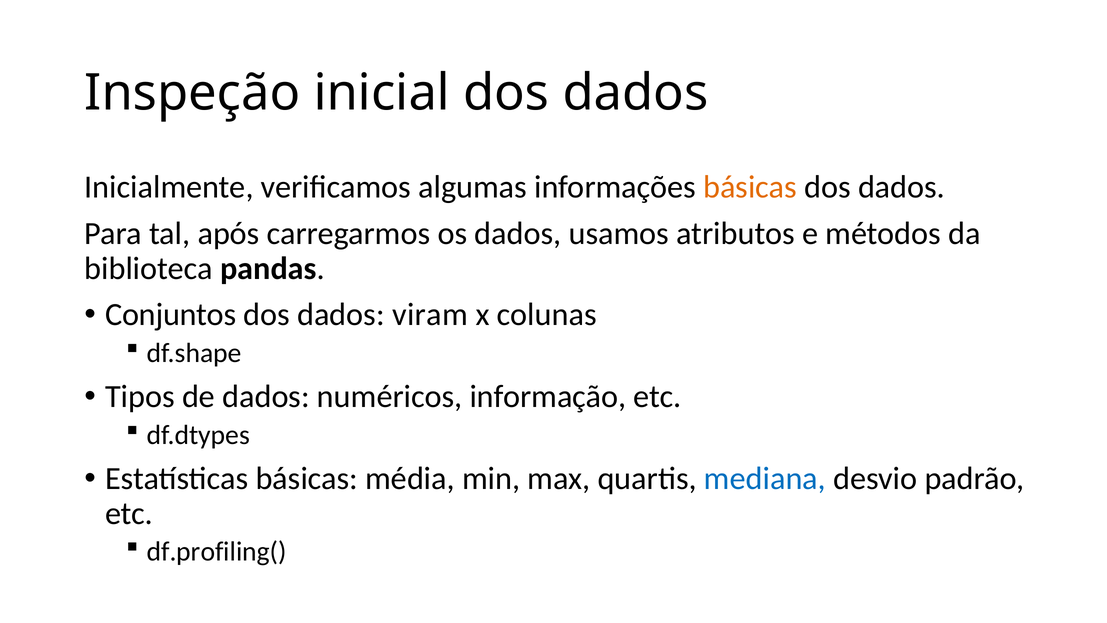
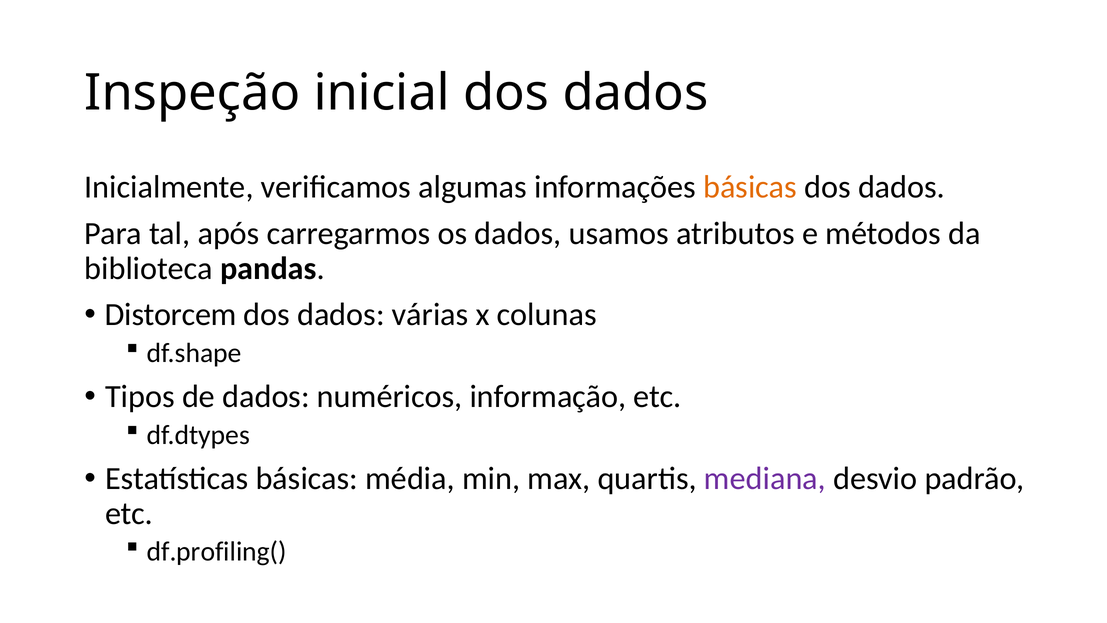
Conjuntos: Conjuntos -> Distorcem (171, 315)
viram: viram -> várias (430, 315)
mediana colour: blue -> purple (765, 479)
